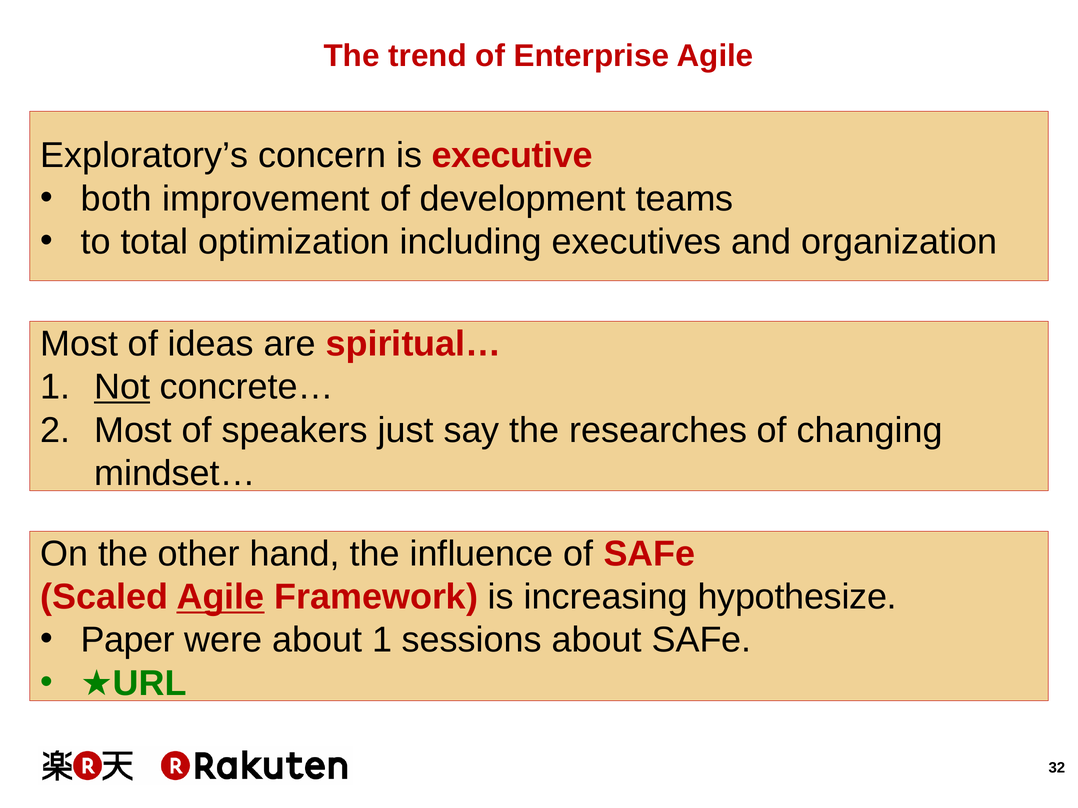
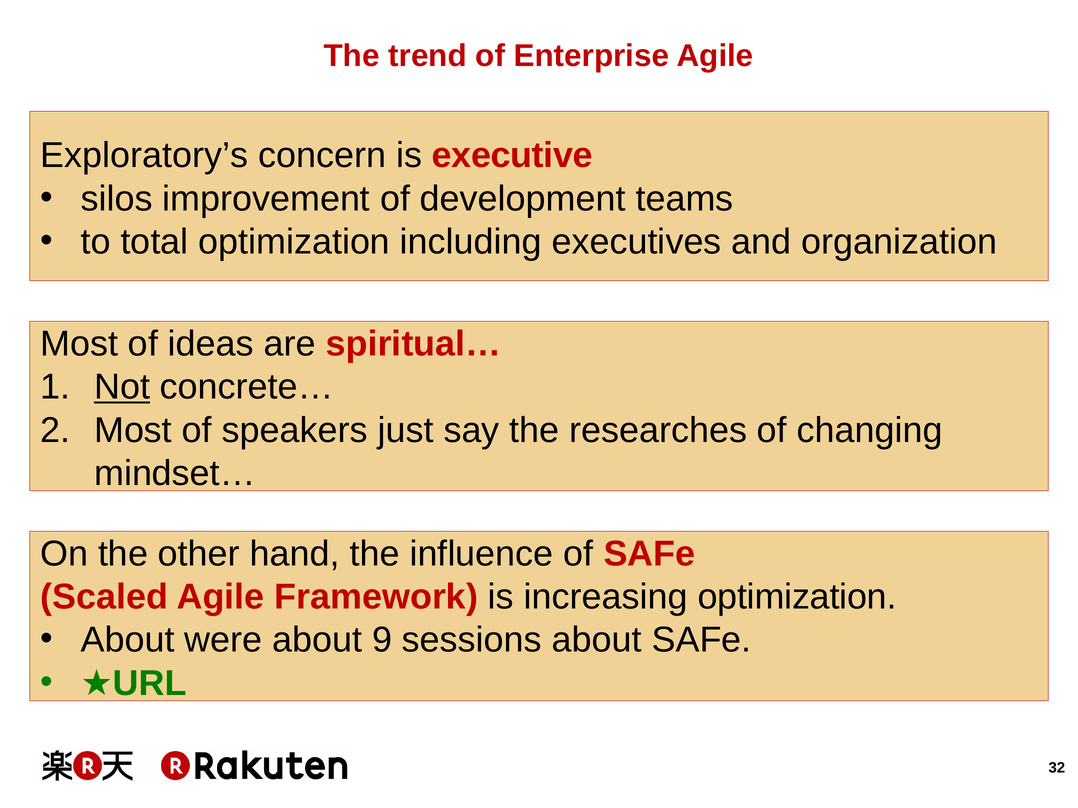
both: both -> silos (117, 199)
Agile underline: present -> none (220, 597)
increasing hypothesize: hypothesize -> optimization (797, 597)
Paper: Paper -> About (128, 640)
about 1: 1 -> 9 (382, 640)
